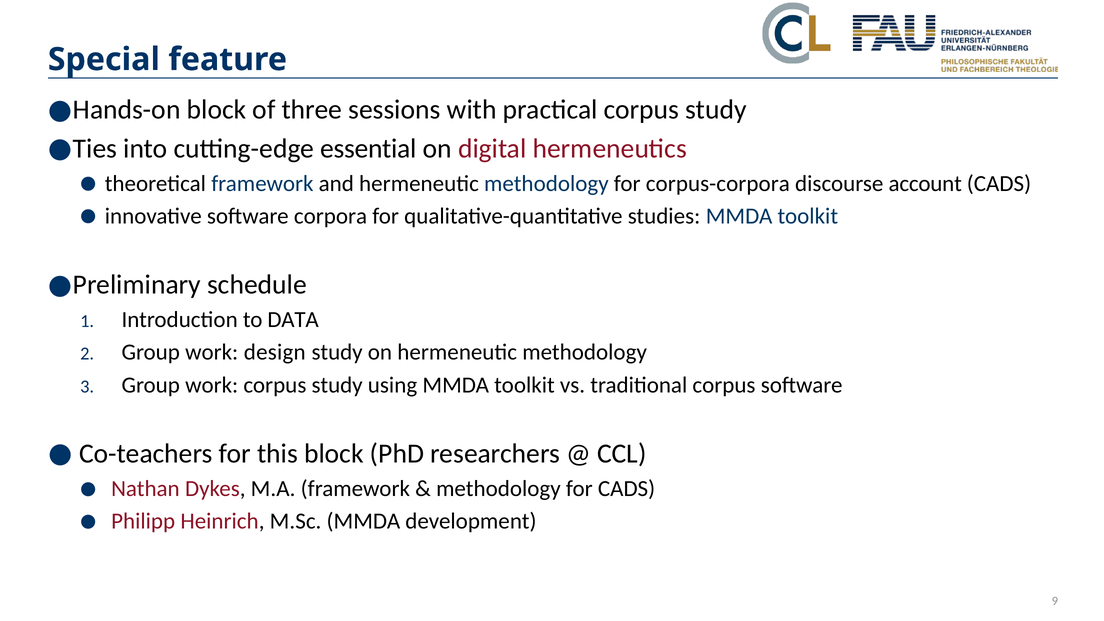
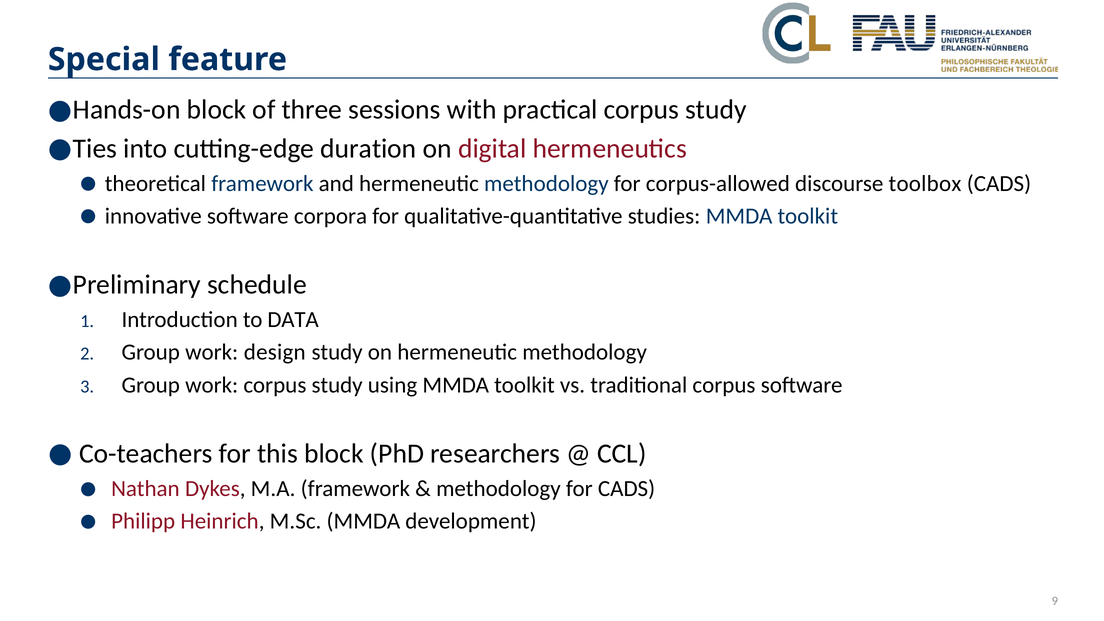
essential: essential -> duration (368, 148)
corpus-corpora: corpus-corpora -> corpus-allowed (718, 183)
account: account -> toolbox (925, 183)
